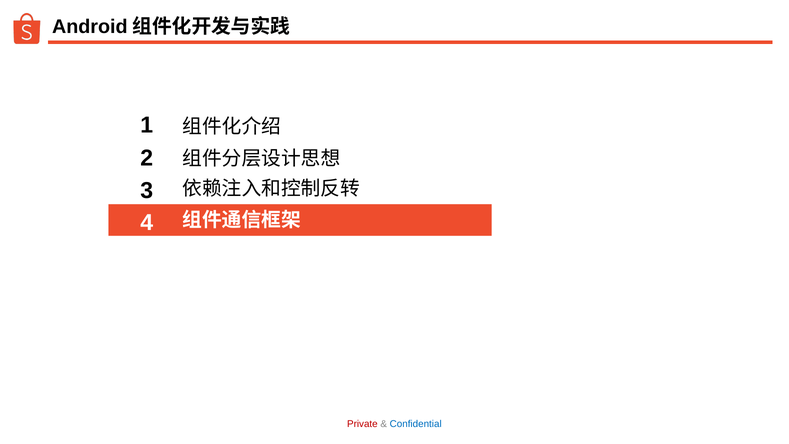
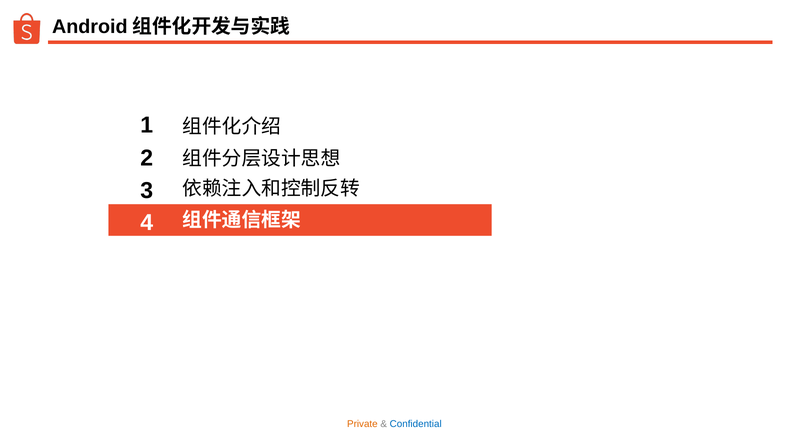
Private colour: red -> orange (362, 424)
